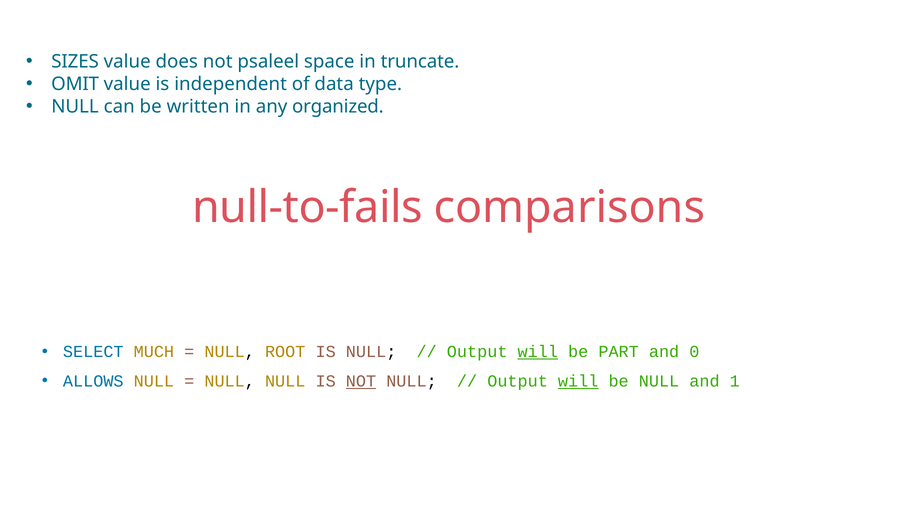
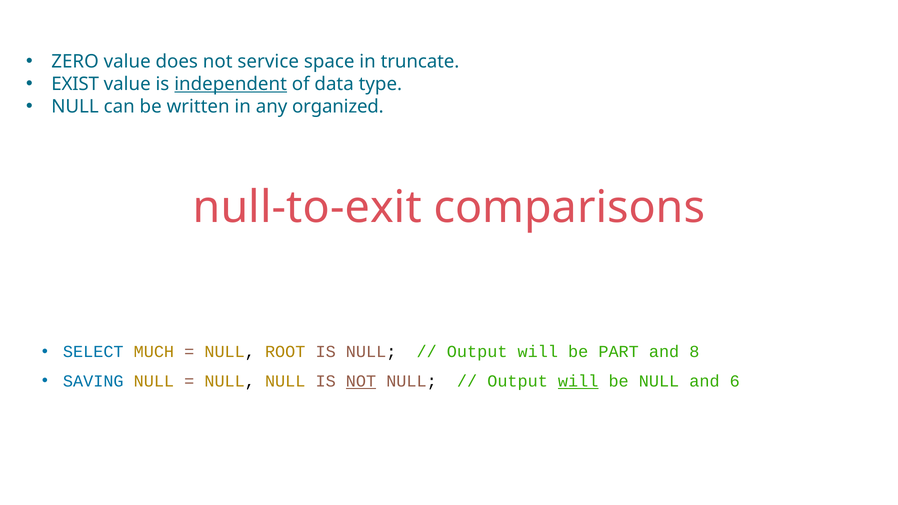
SIZES: SIZES -> ZERO (75, 62)
psaleel: psaleel -> service (268, 62)
OMIT: OMIT -> EXIST (75, 84)
independent underline: none -> present (231, 84)
null-to-fails: null-to-fails -> null-to-exit (307, 207)
will underline: present -> none (538, 352)
0: 0 -> 8 (694, 352)
ALLOWS: ALLOWS -> SAVING (93, 381)
1: 1 -> 6 (735, 381)
